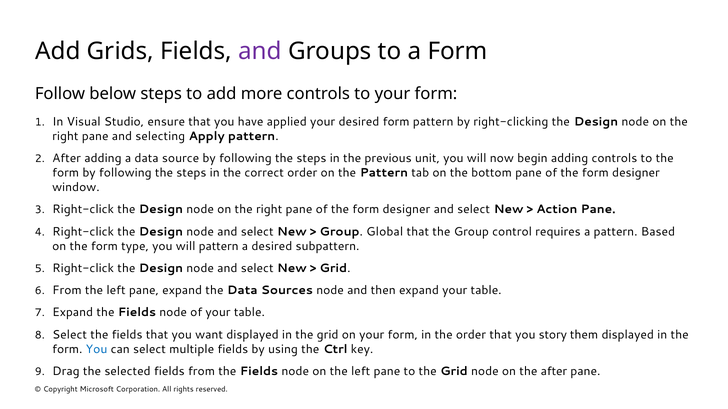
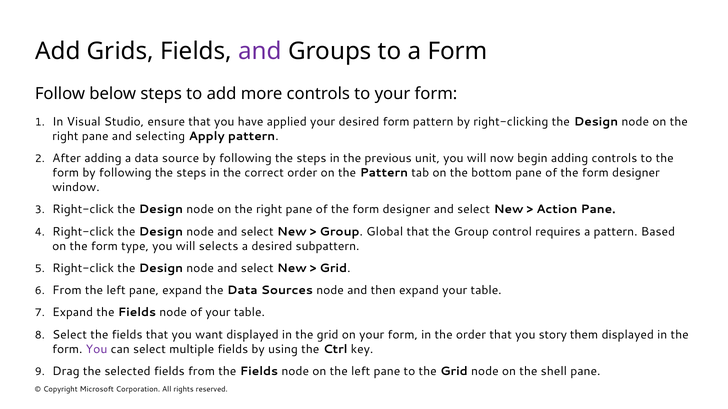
will pattern: pattern -> selects (219, 246)
You colour: blue -> purple (97, 350)
the after: after -> shell (554, 372)
